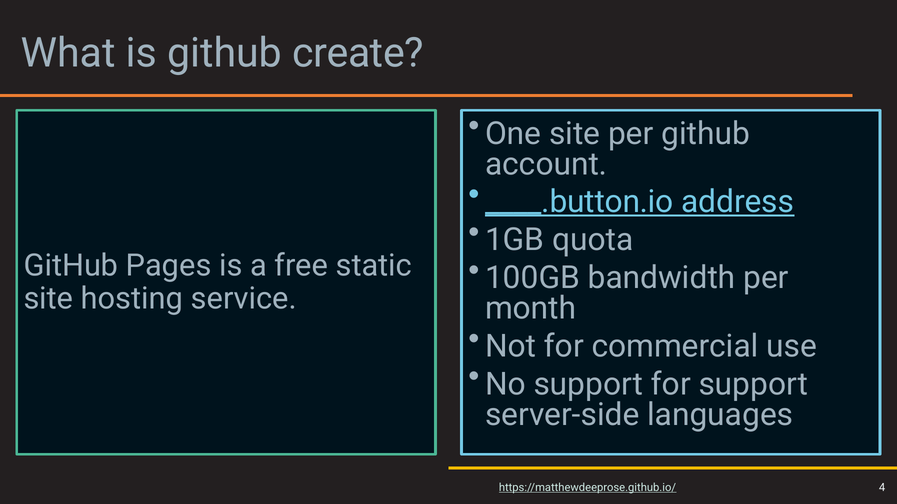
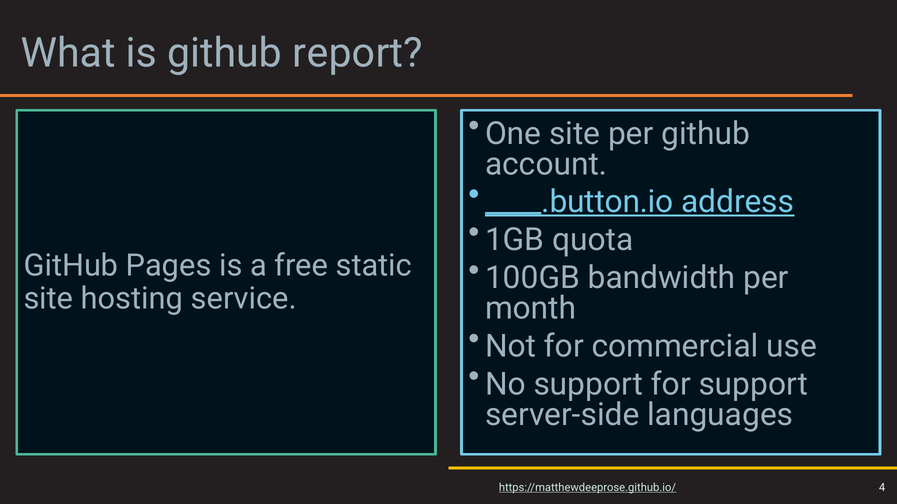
create: create -> report (358, 53)
